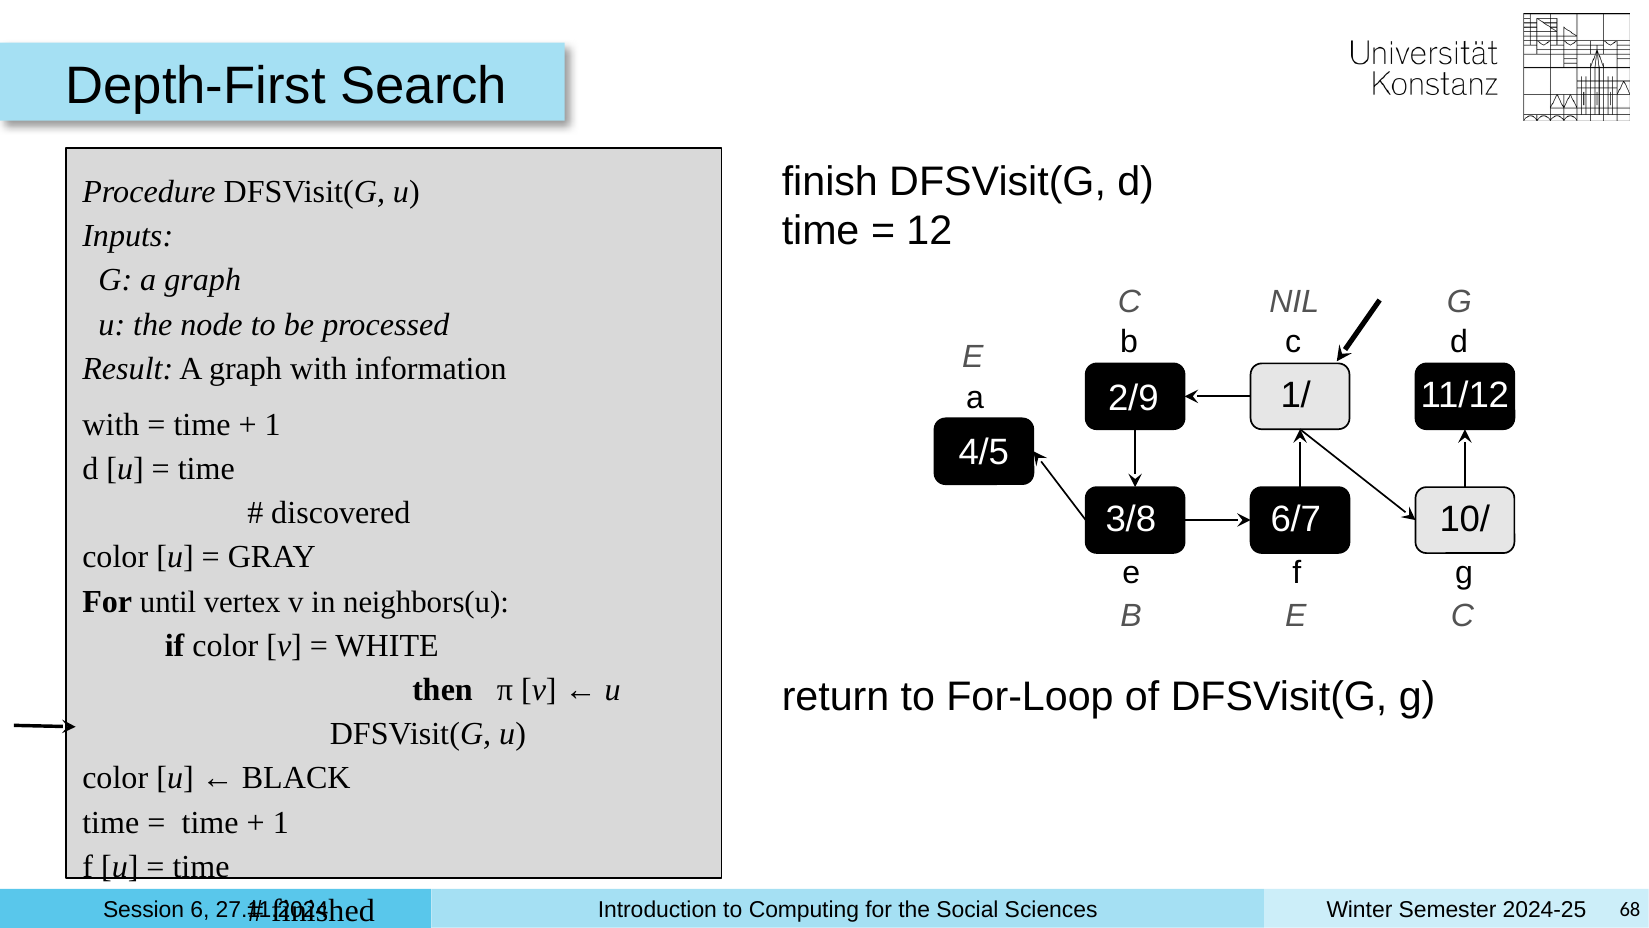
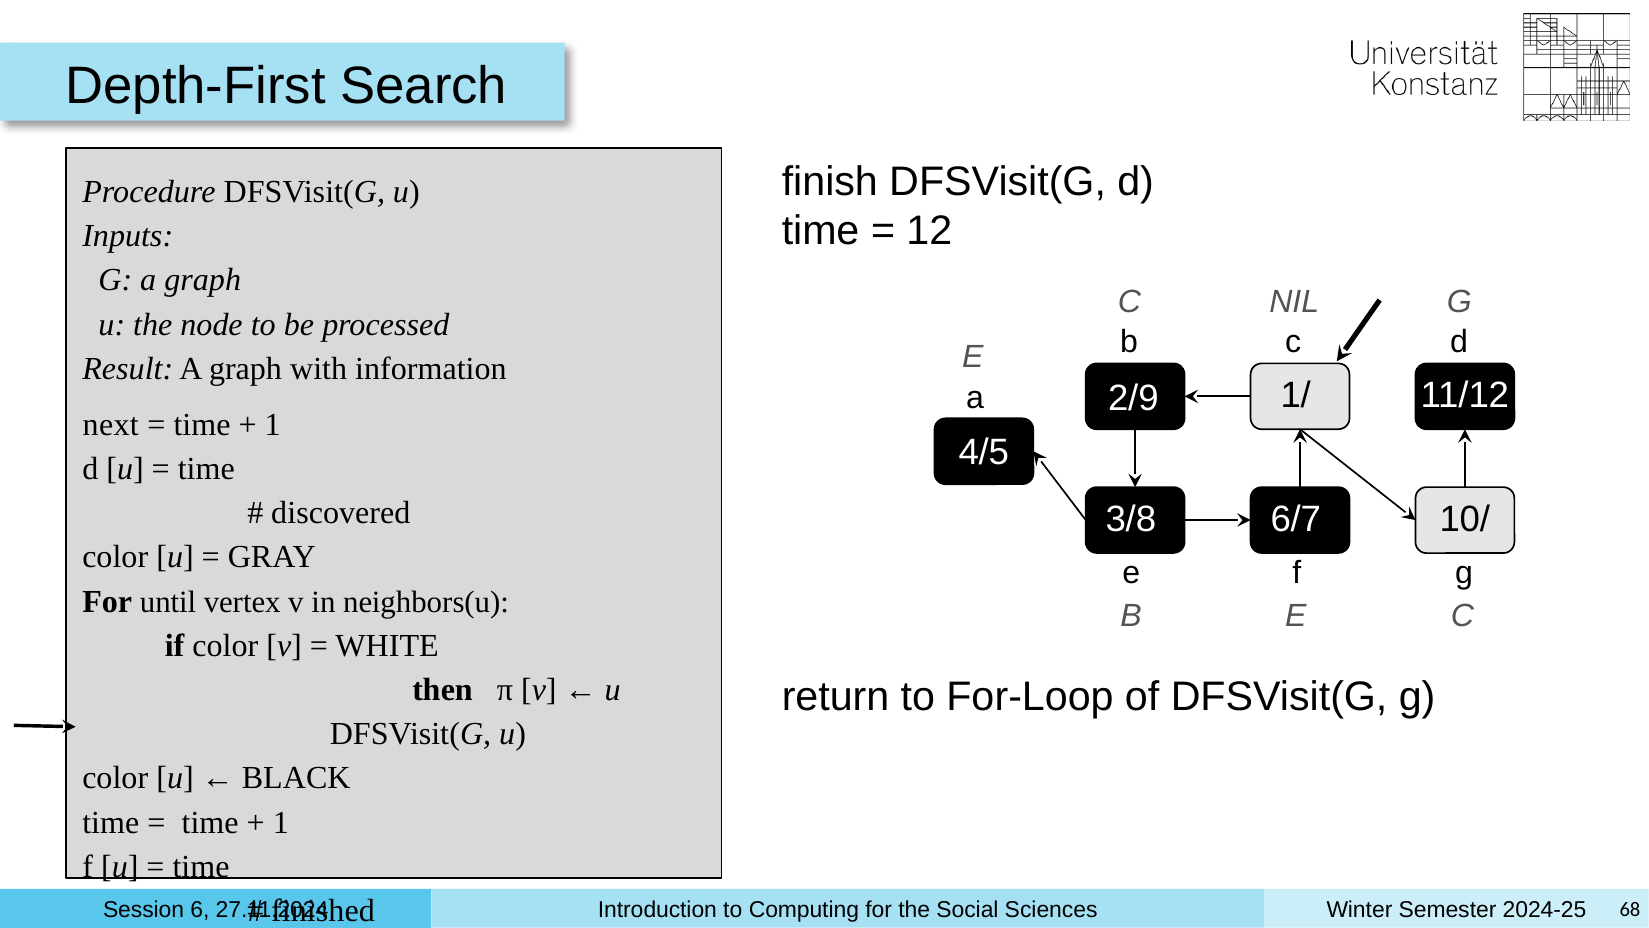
with: with -> next (111, 424)
